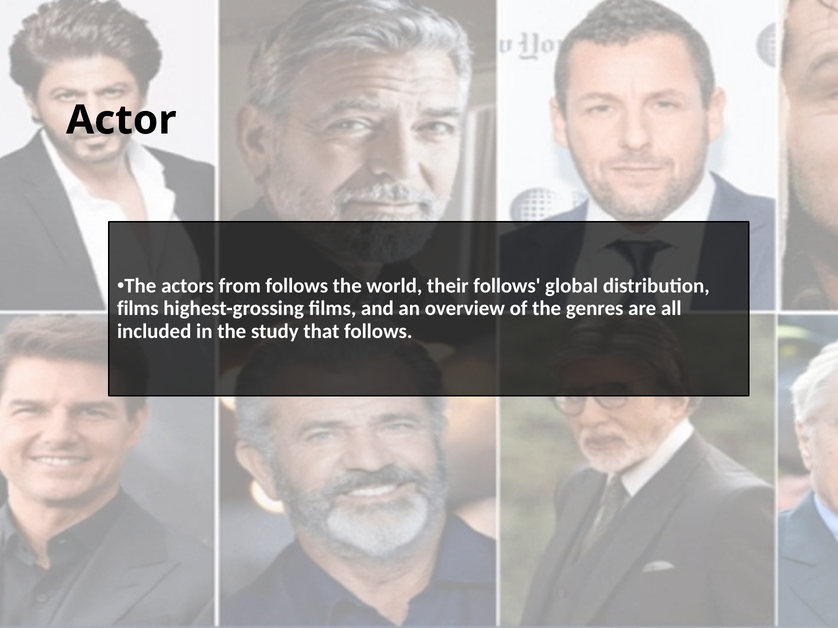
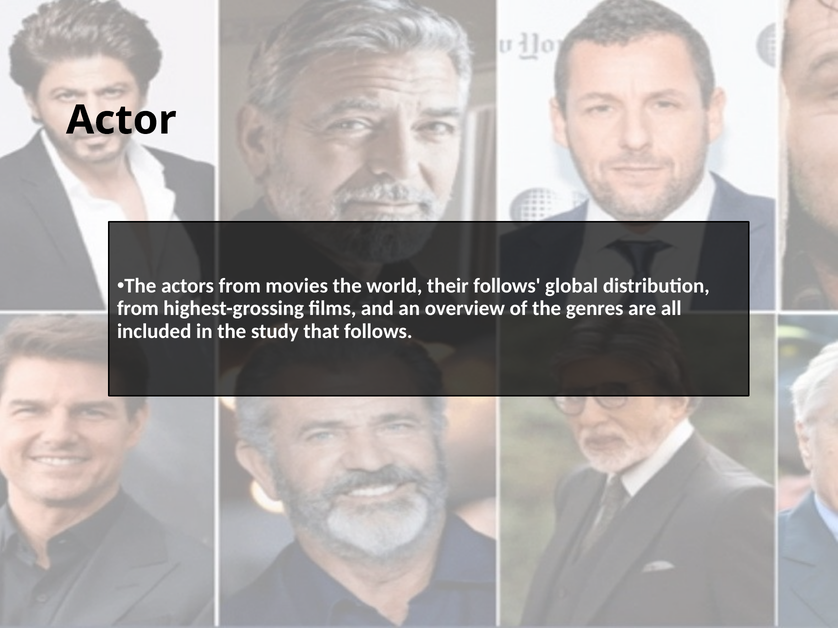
from follows: follows -> movies (297, 286)
films: films -> from (138, 309)
